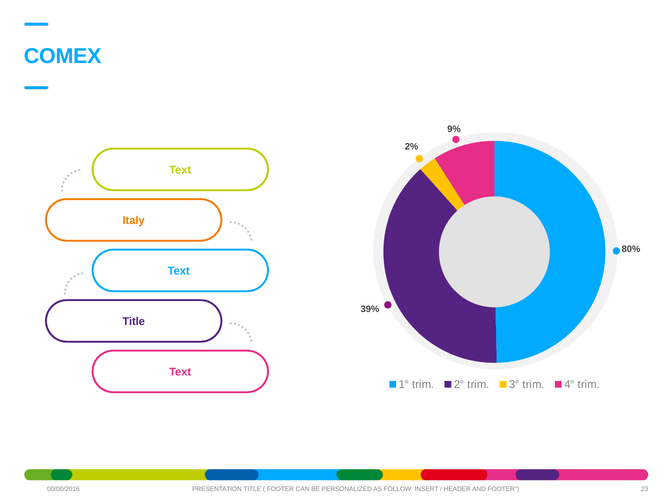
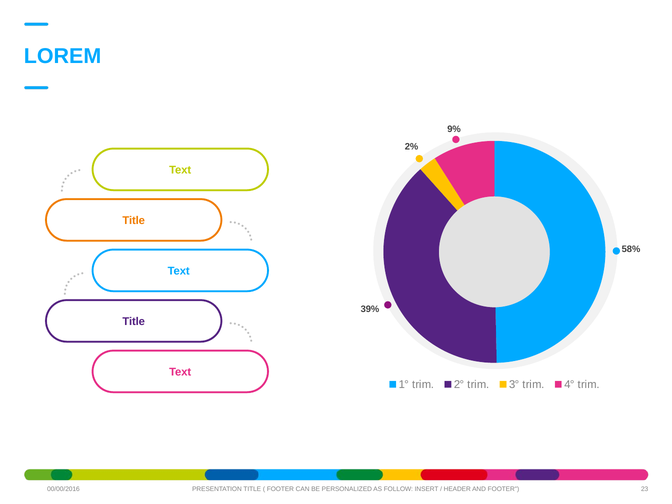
COMEX: COMEX -> LOREM (63, 56)
Italy: Italy -> Title (134, 221)
80%: 80% -> 58% (631, 249)
